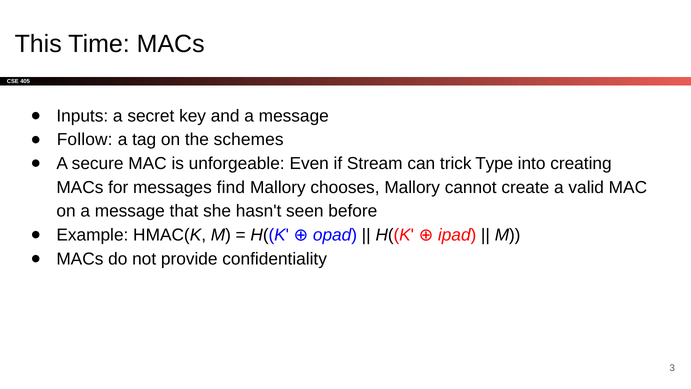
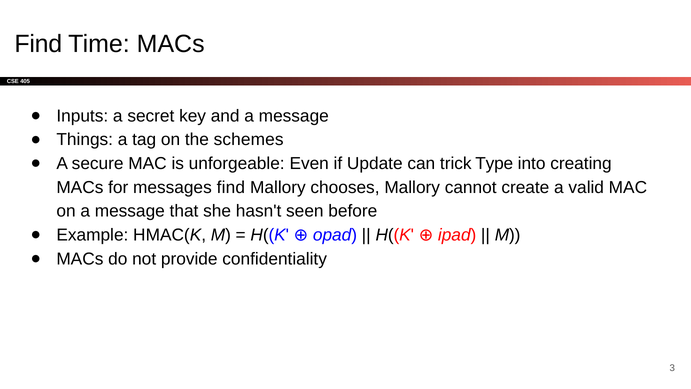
This: This -> Find (38, 44)
Follow: Follow -> Things (85, 140)
Stream: Stream -> Update (375, 163)
